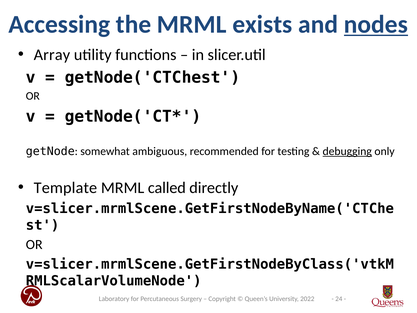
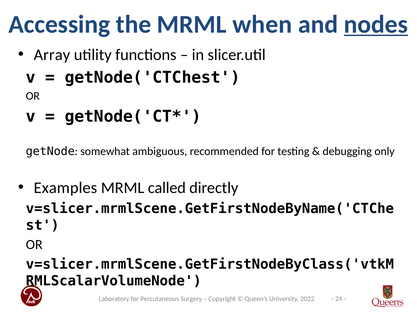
exists: exists -> when (262, 24)
debugging underline: present -> none (347, 151)
Template: Template -> Examples (65, 188)
